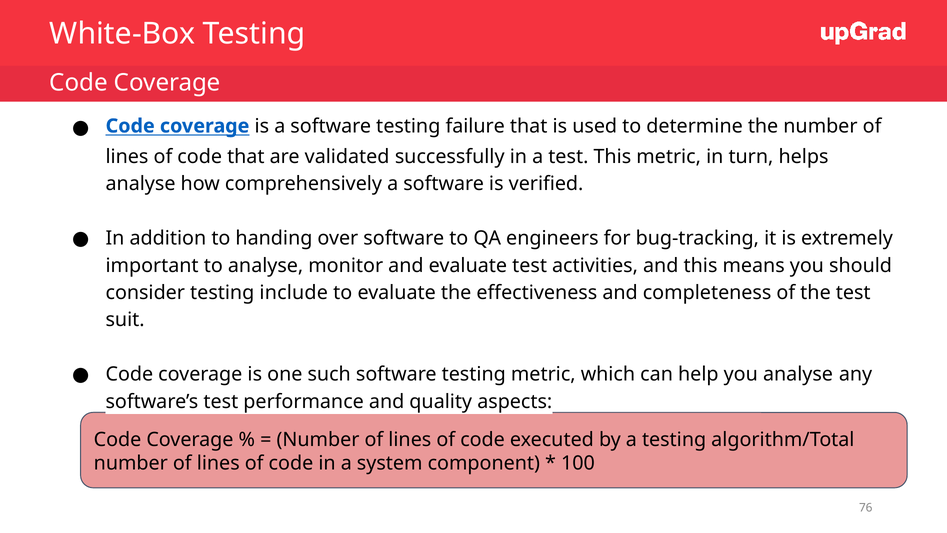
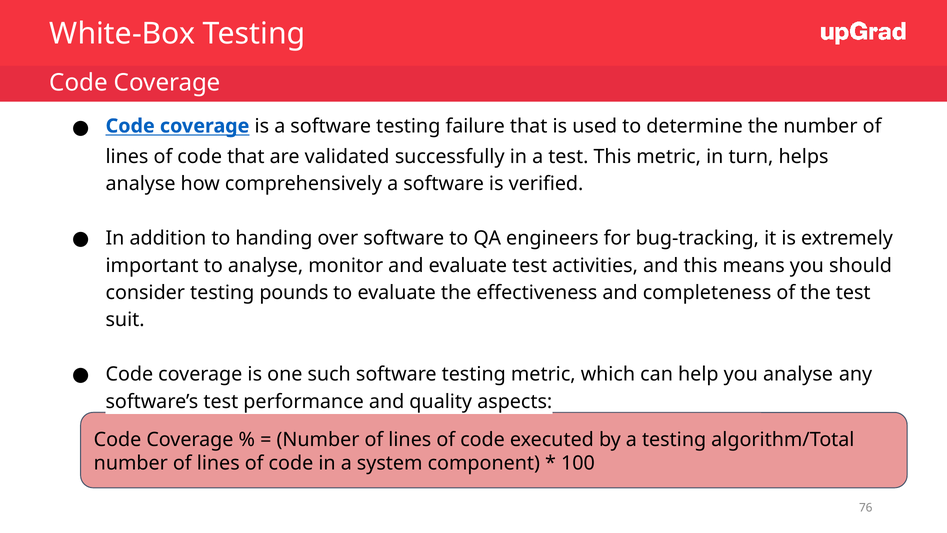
include: include -> pounds (294, 293)
